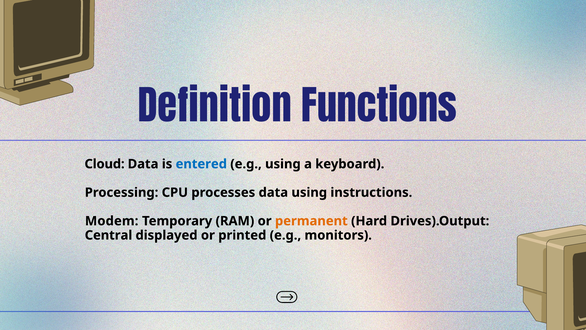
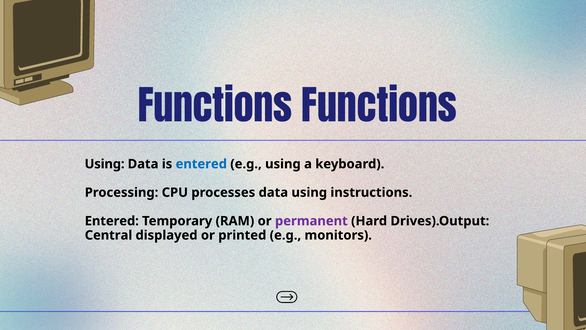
Definition: Definition -> Functions (215, 108)
Cloud: Cloud -> Using (105, 164)
Modem: Modem -> Entered (112, 221)
permanent colour: orange -> purple (311, 221)
